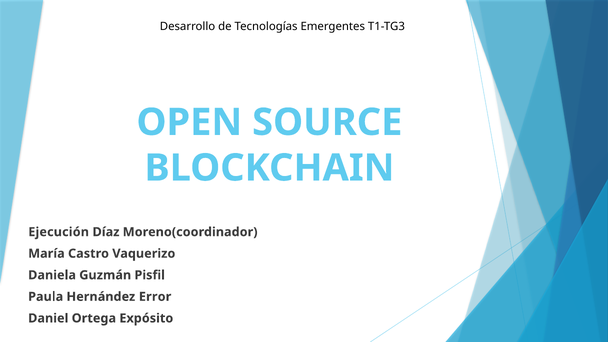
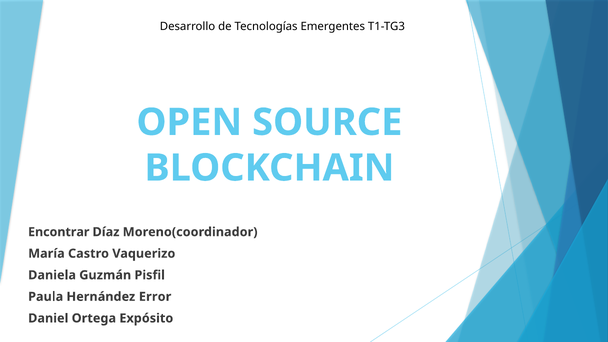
Ejecución: Ejecución -> Encontrar (59, 232)
